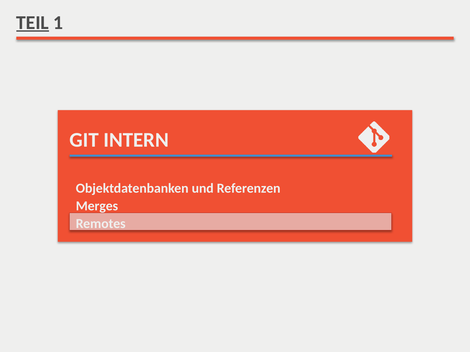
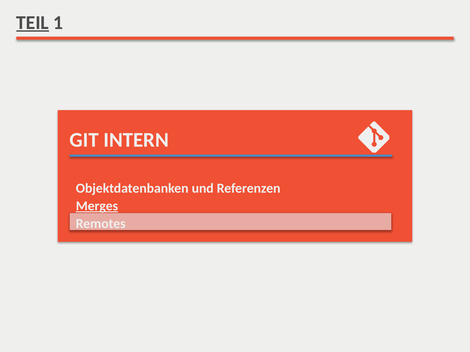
Merges underline: none -> present (97, 206)
